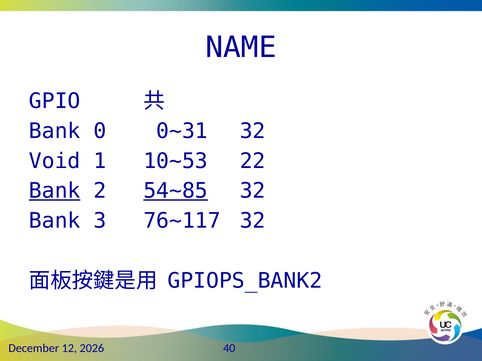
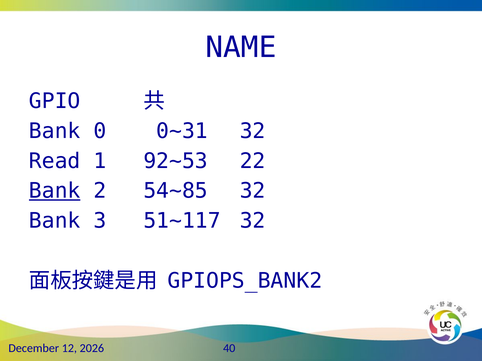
Void: Void -> Read (55, 161)
10~53: 10~53 -> 92~53 (176, 161)
54~85 underline: present -> none (176, 191)
76~117: 76~117 -> 51~117 (182, 221)
